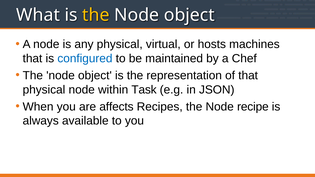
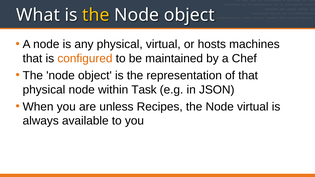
configured colour: blue -> orange (85, 59)
affects: affects -> unless (116, 107)
Node recipe: recipe -> virtual (253, 107)
